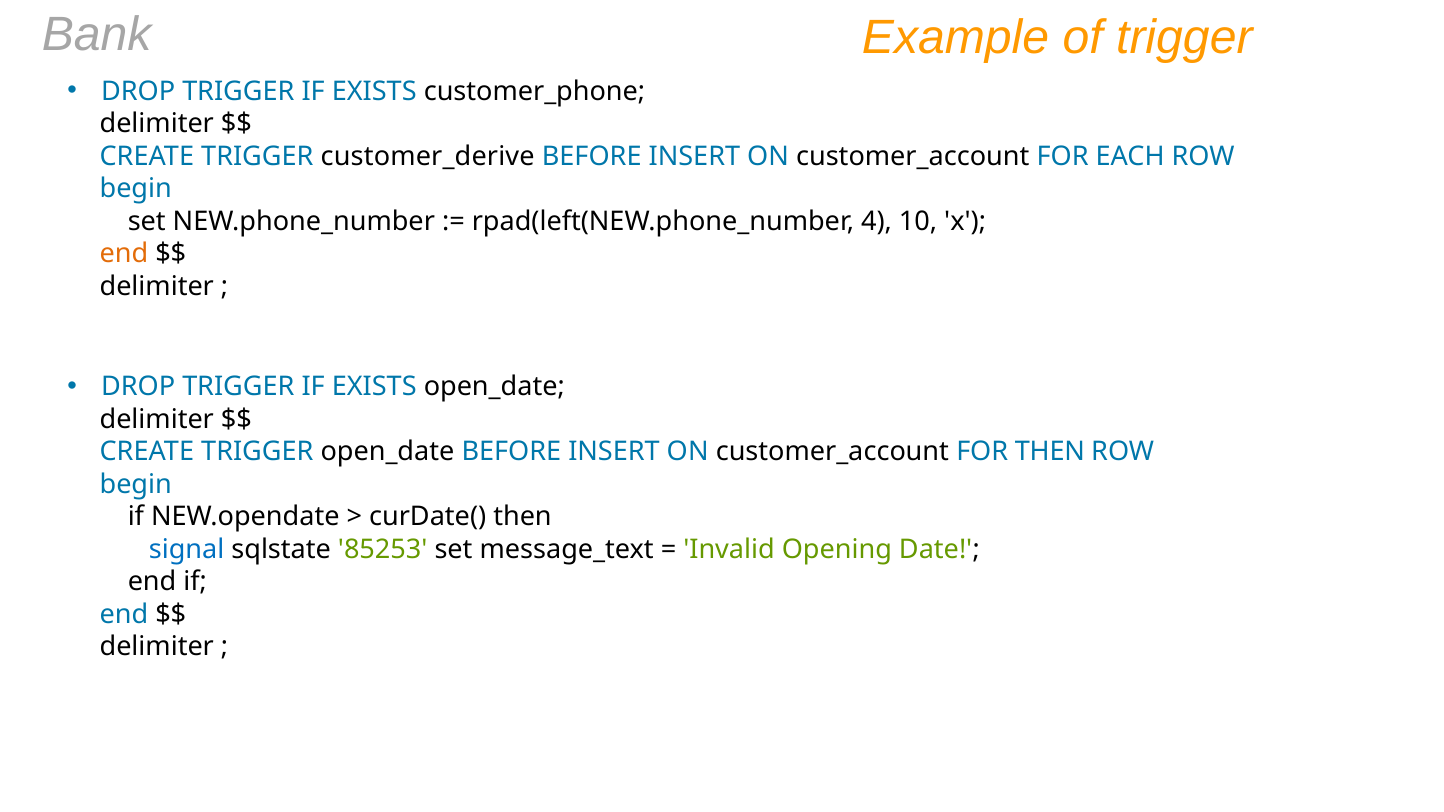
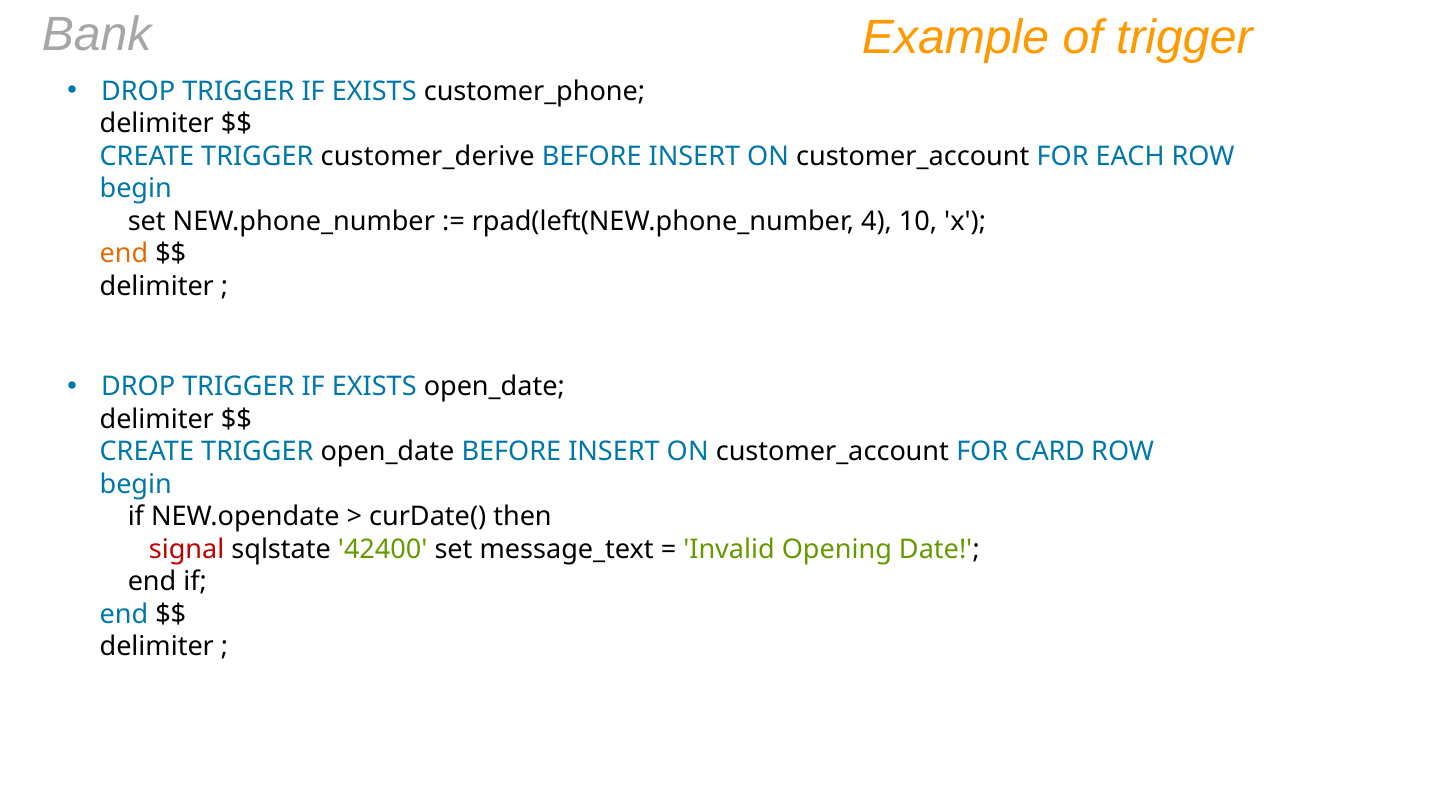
FOR THEN: THEN -> CARD (1050, 452)
signal colour: blue -> red (187, 549)
85253: 85253 -> 42400 (383, 549)
